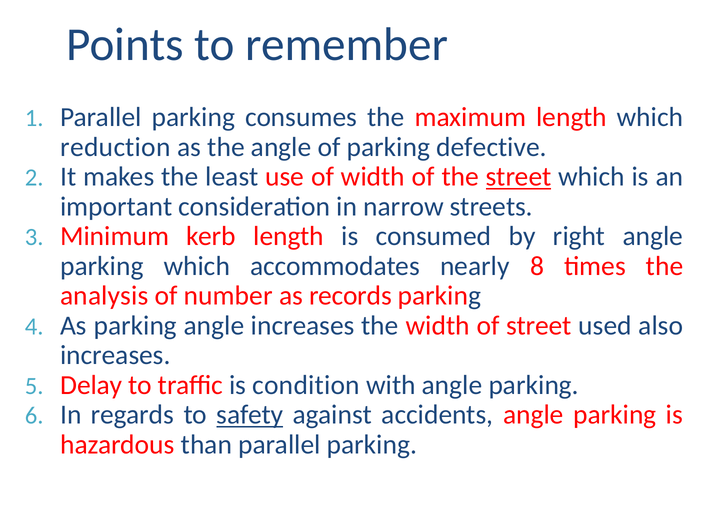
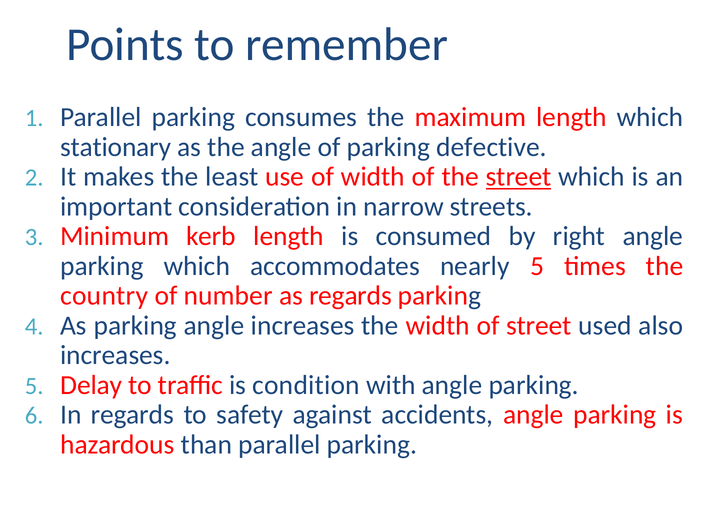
reduction: reduction -> stationary (116, 147)
nearly 8: 8 -> 5 (537, 266)
analysis: analysis -> country (104, 296)
as records: records -> regards (350, 296)
safety underline: present -> none (250, 415)
